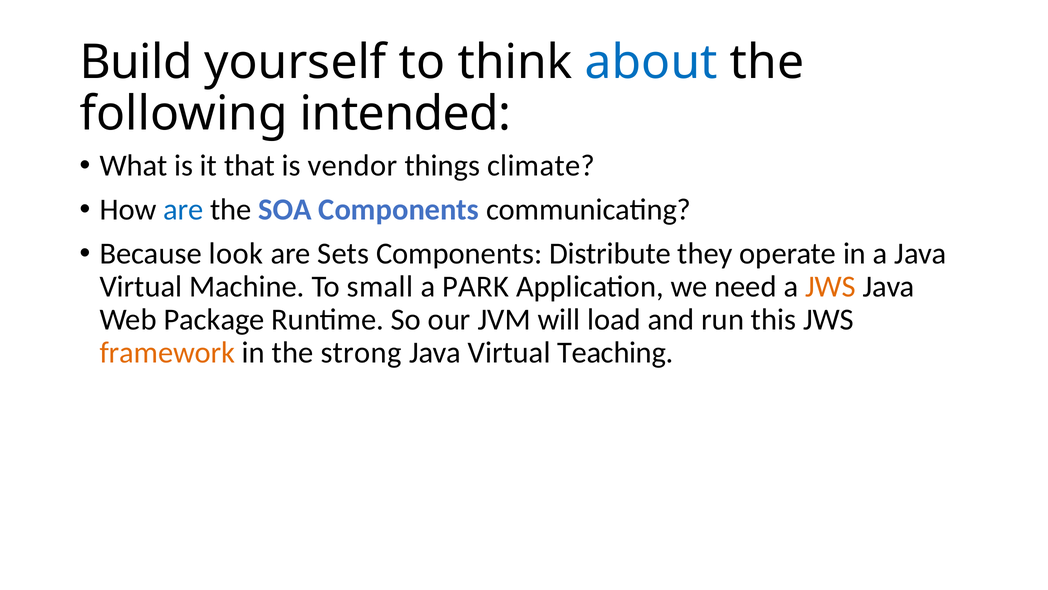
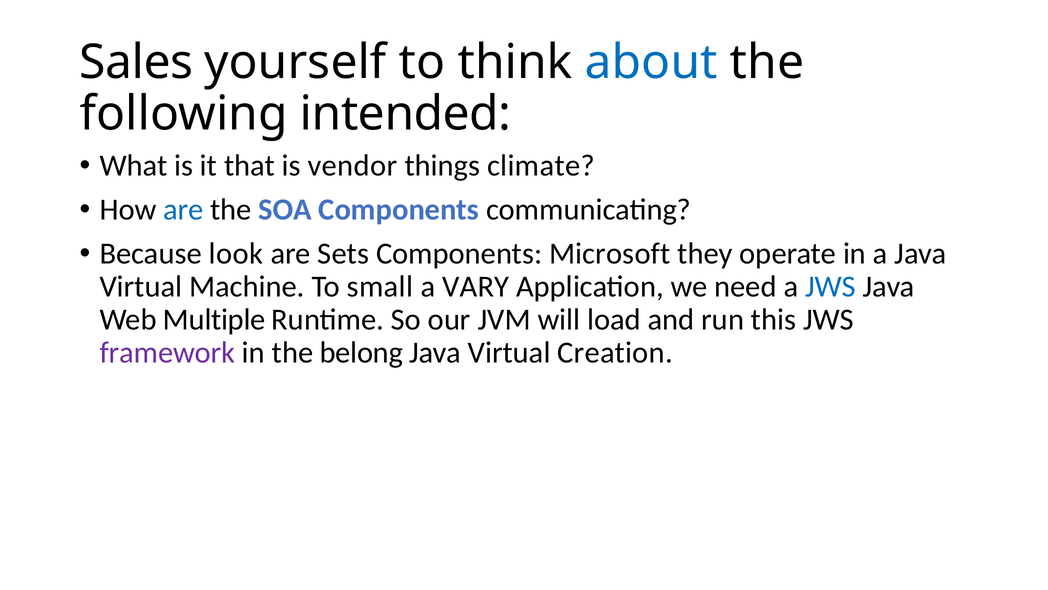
Build: Build -> Sales (136, 62)
Distribute: Distribute -> Microsoft (610, 253)
PARK: PARK -> VARY (476, 286)
JWS colour: orange -> blue (830, 286)
Package: Package -> Multiple (214, 320)
framework colour: orange -> purple (167, 353)
strong: strong -> belong (361, 353)
Teaching: Teaching -> Creation (615, 353)
